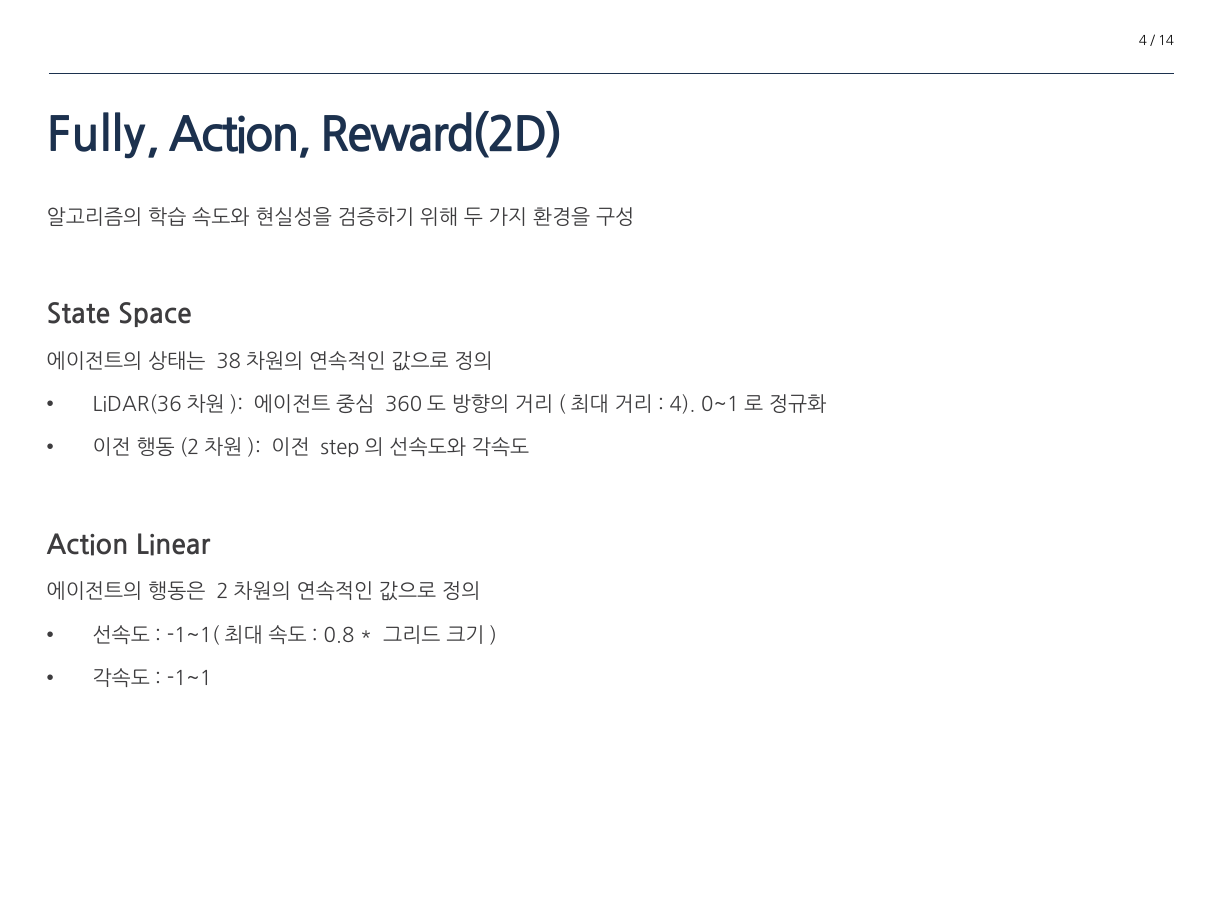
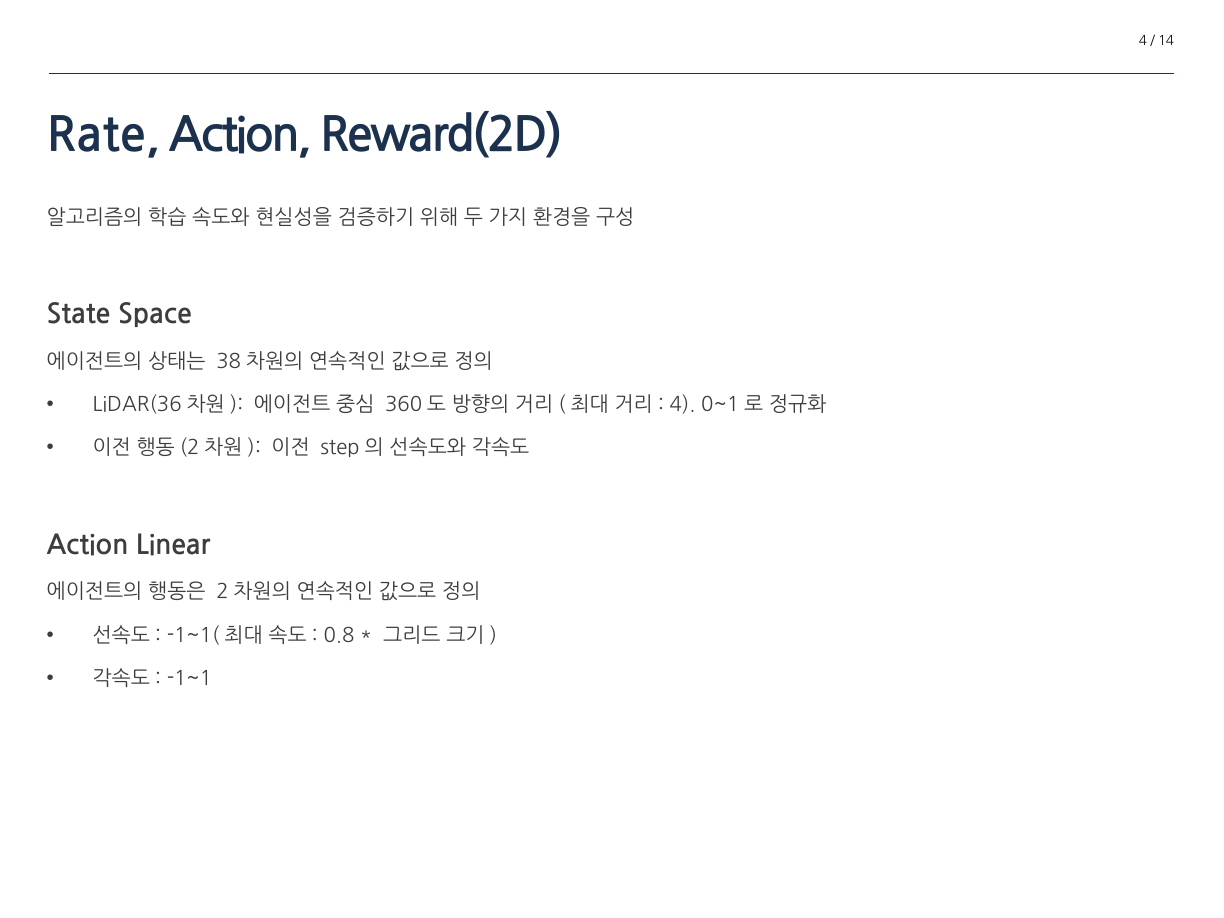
Fully: Fully -> Rate (103, 136)
